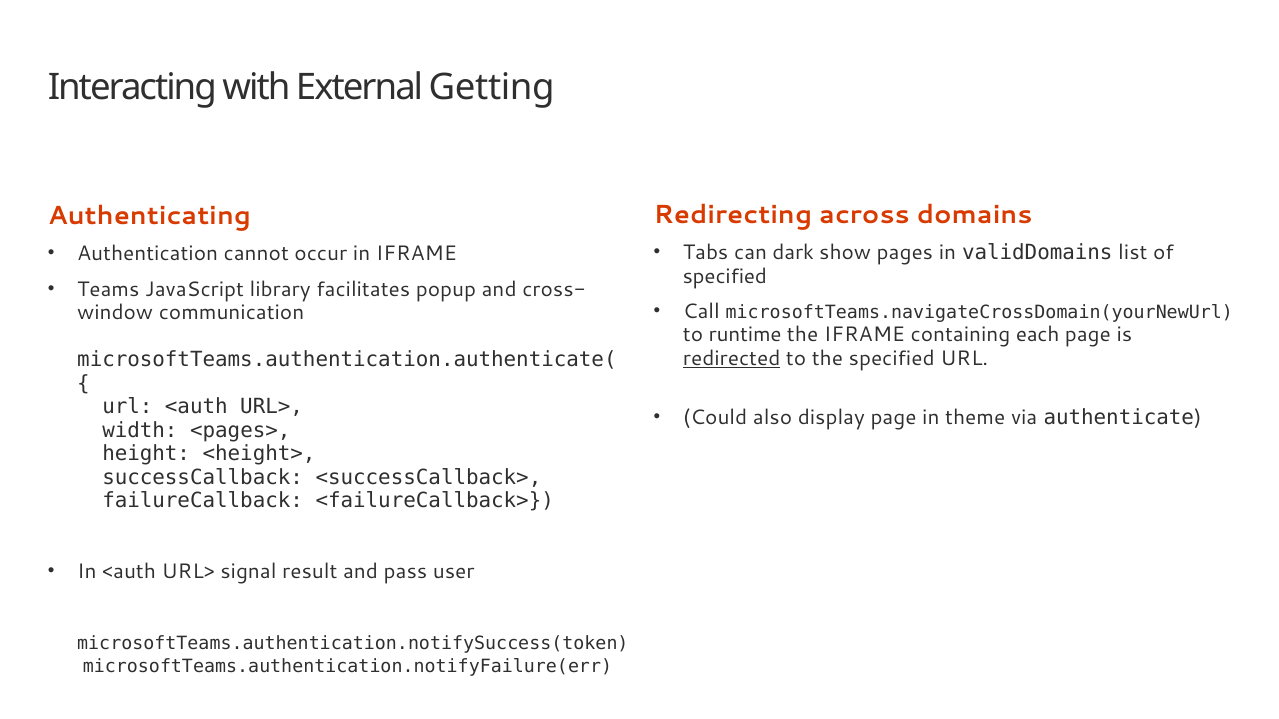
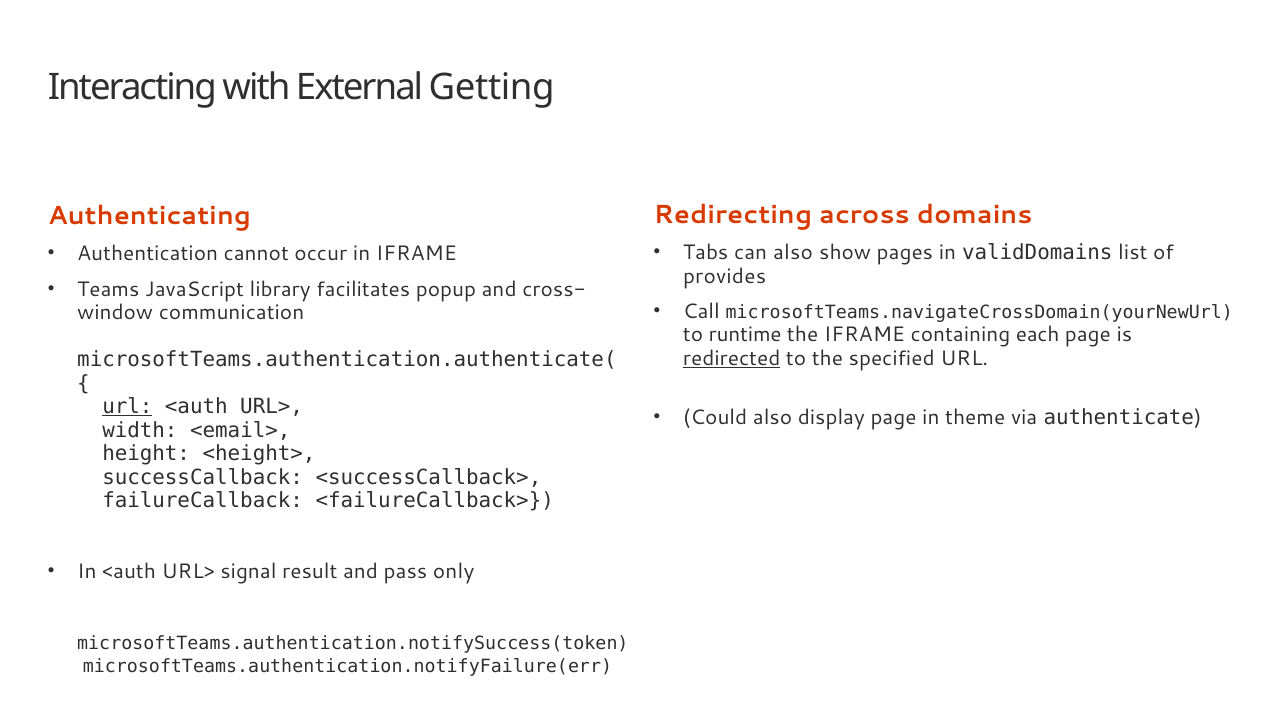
can dark: dark -> also (793, 253)
specified: specified -> provides (725, 276)
url underline: none -> present (127, 407)
<pages>: <pages> -> <email> (240, 430)
user: user -> only (454, 571)
